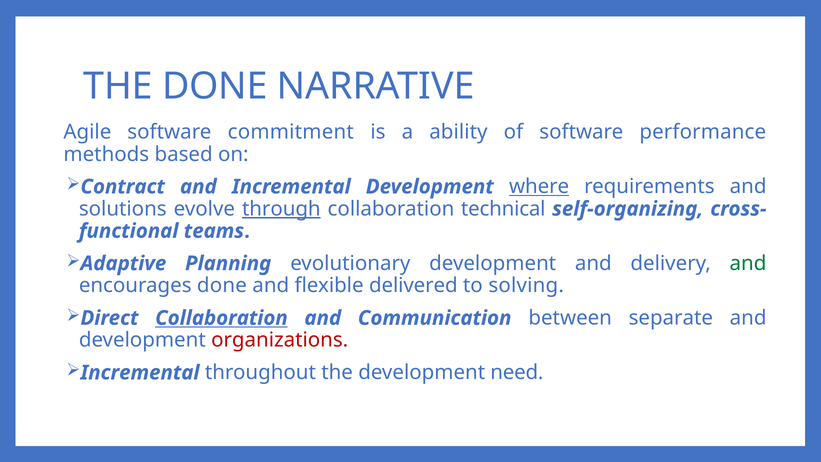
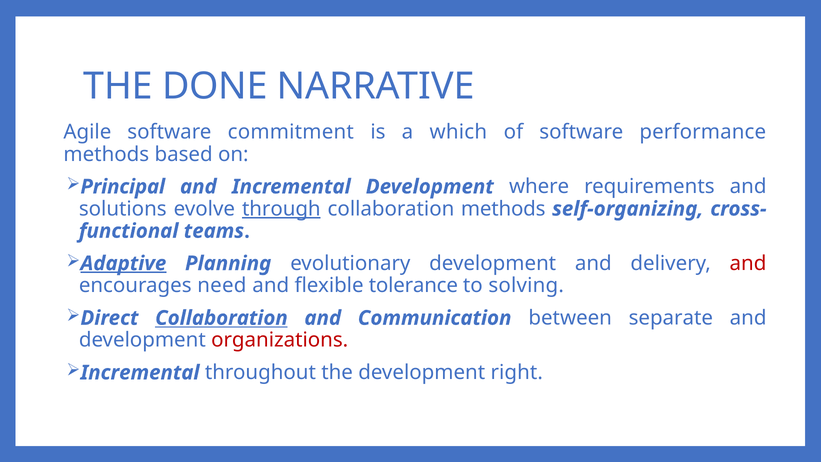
ability: ability -> which (458, 132)
Contract: Contract -> Principal (123, 187)
where underline: present -> none (539, 187)
collaboration technical: technical -> methods (503, 209)
Adaptive underline: none -> present (123, 263)
and colour: green -> red (748, 263)
encourages done: done -> need (222, 286)
delivered: delivered -> tolerance (413, 286)
need: need -> right (517, 372)
